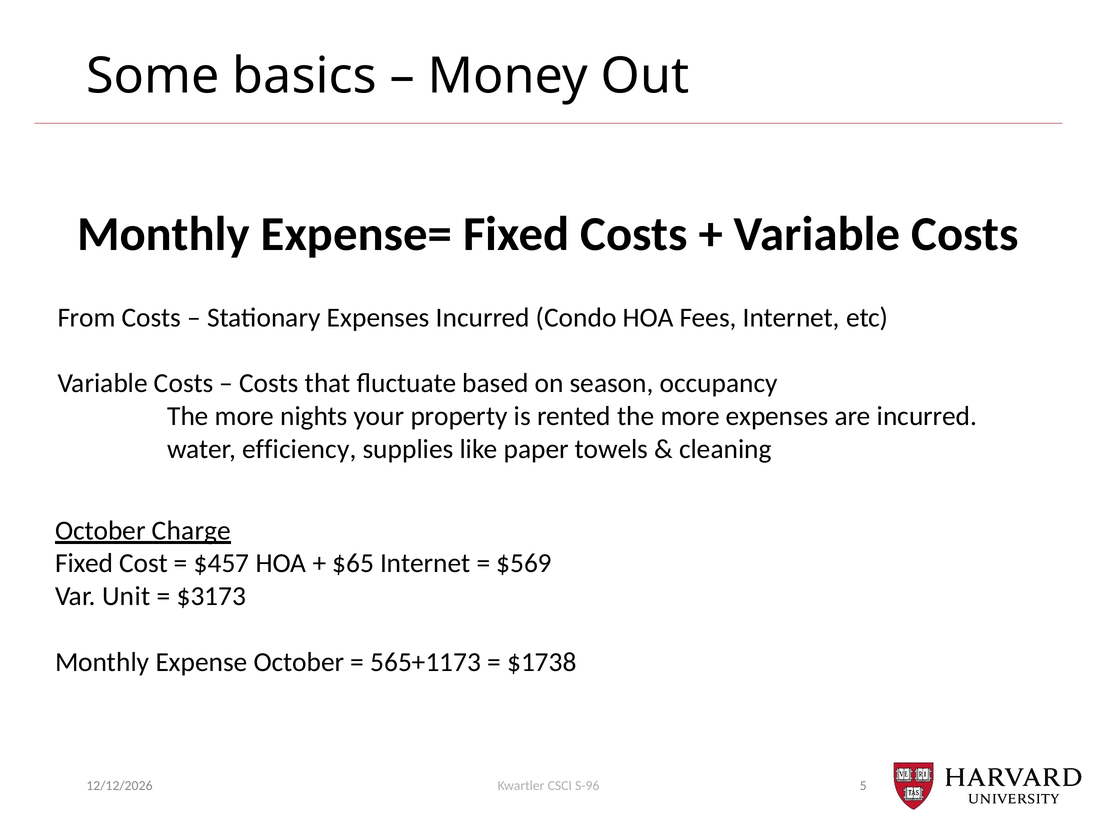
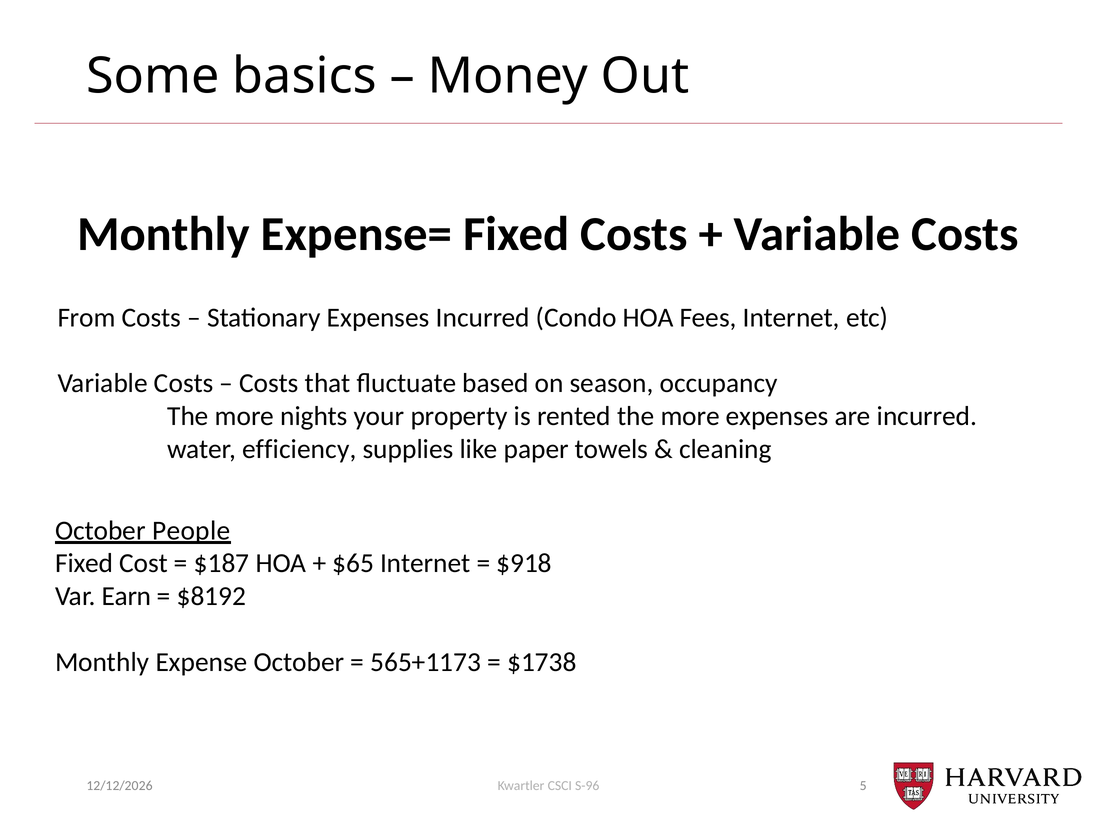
Charge: Charge -> People (191, 530)
$457: $457 -> $187 (222, 563)
$569: $569 -> $918 (524, 563)
Unit: Unit -> Earn (126, 596)
$3173: $3173 -> $8192 (211, 596)
